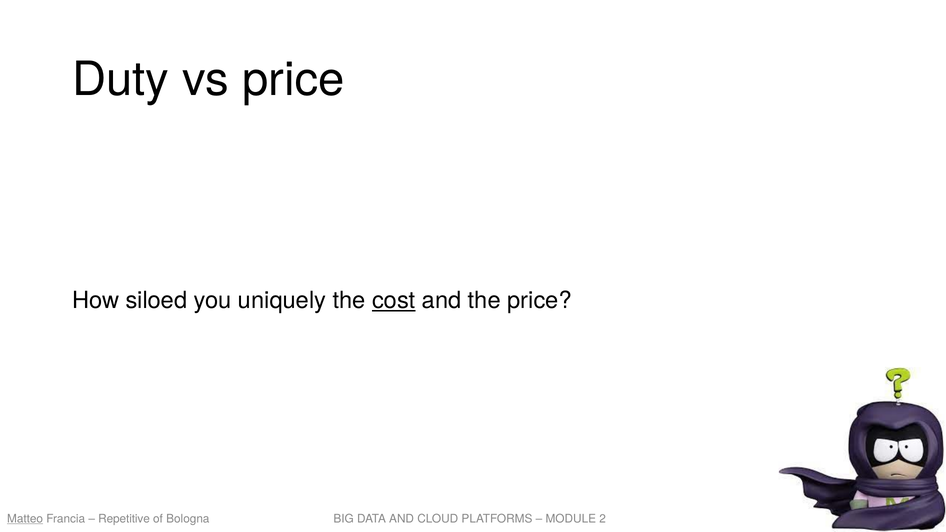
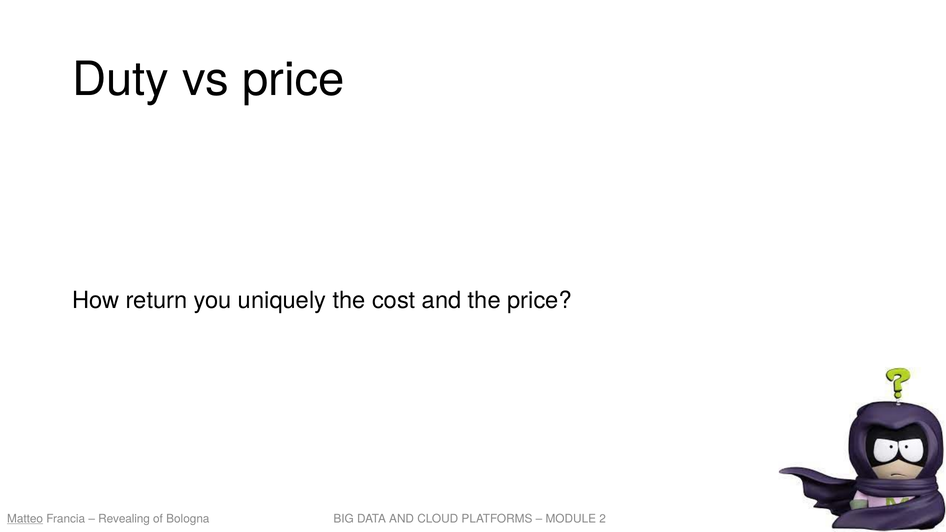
siloed: siloed -> return (156, 301)
cost underline: present -> none (394, 301)
Repetitive: Repetitive -> Revealing (124, 519)
